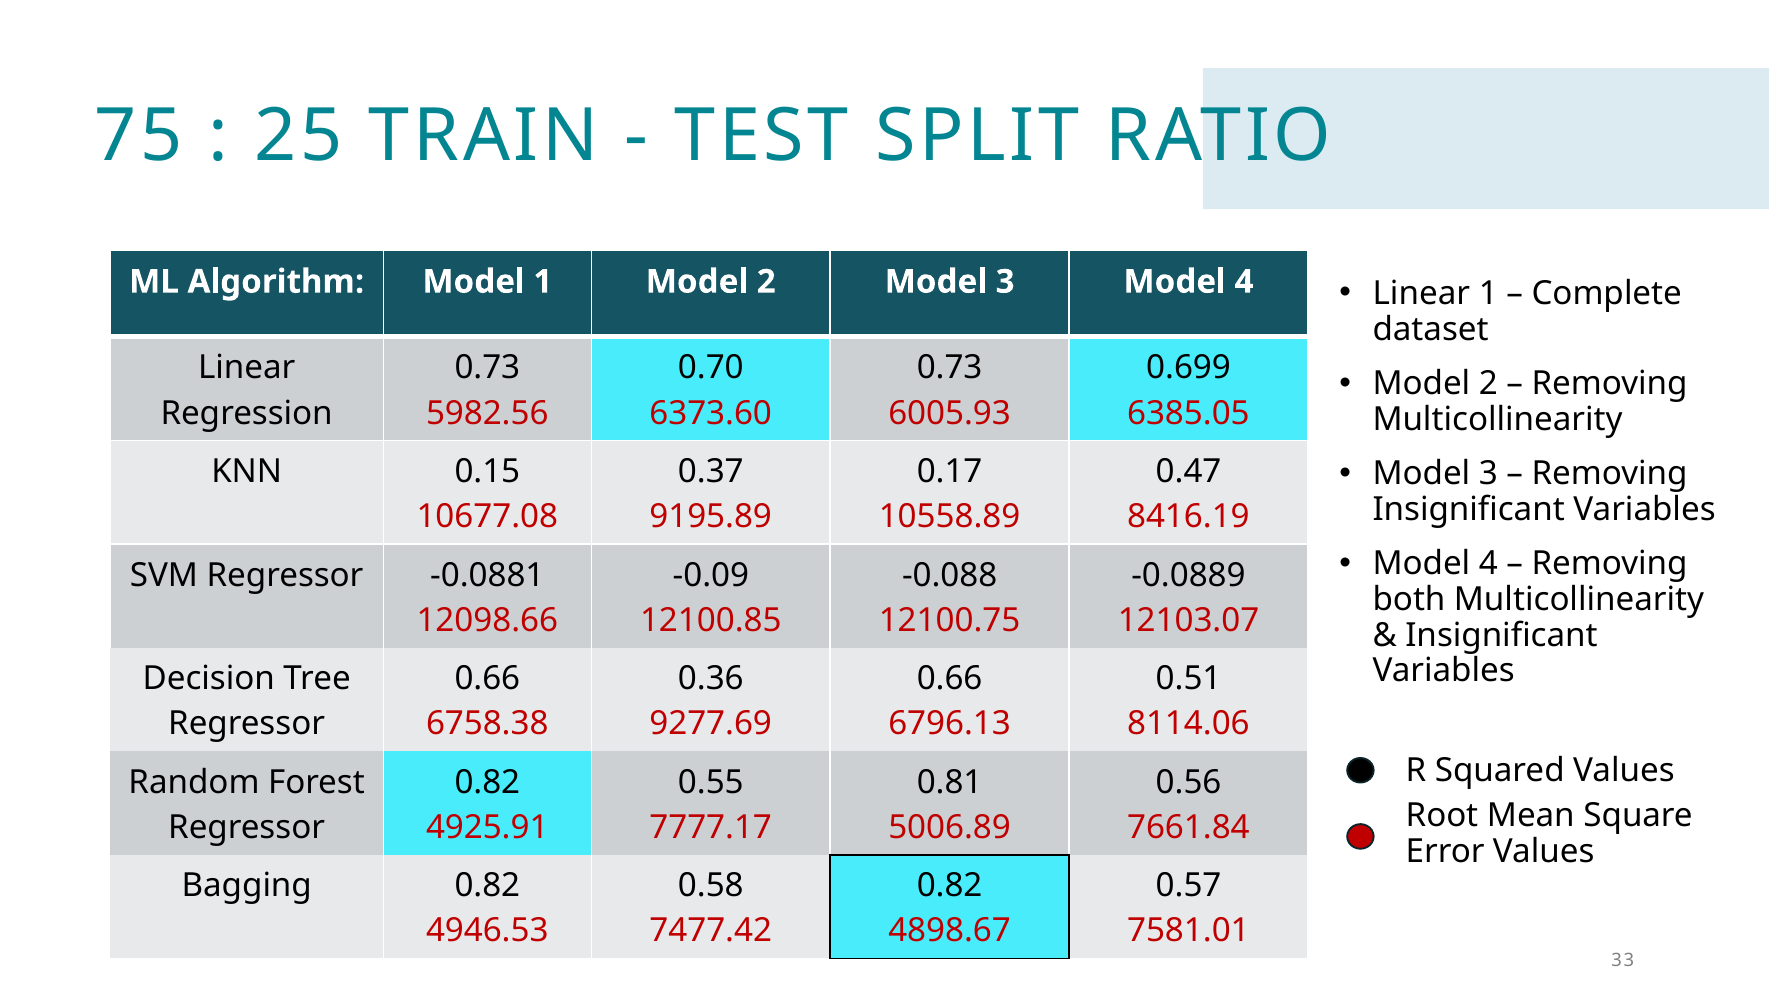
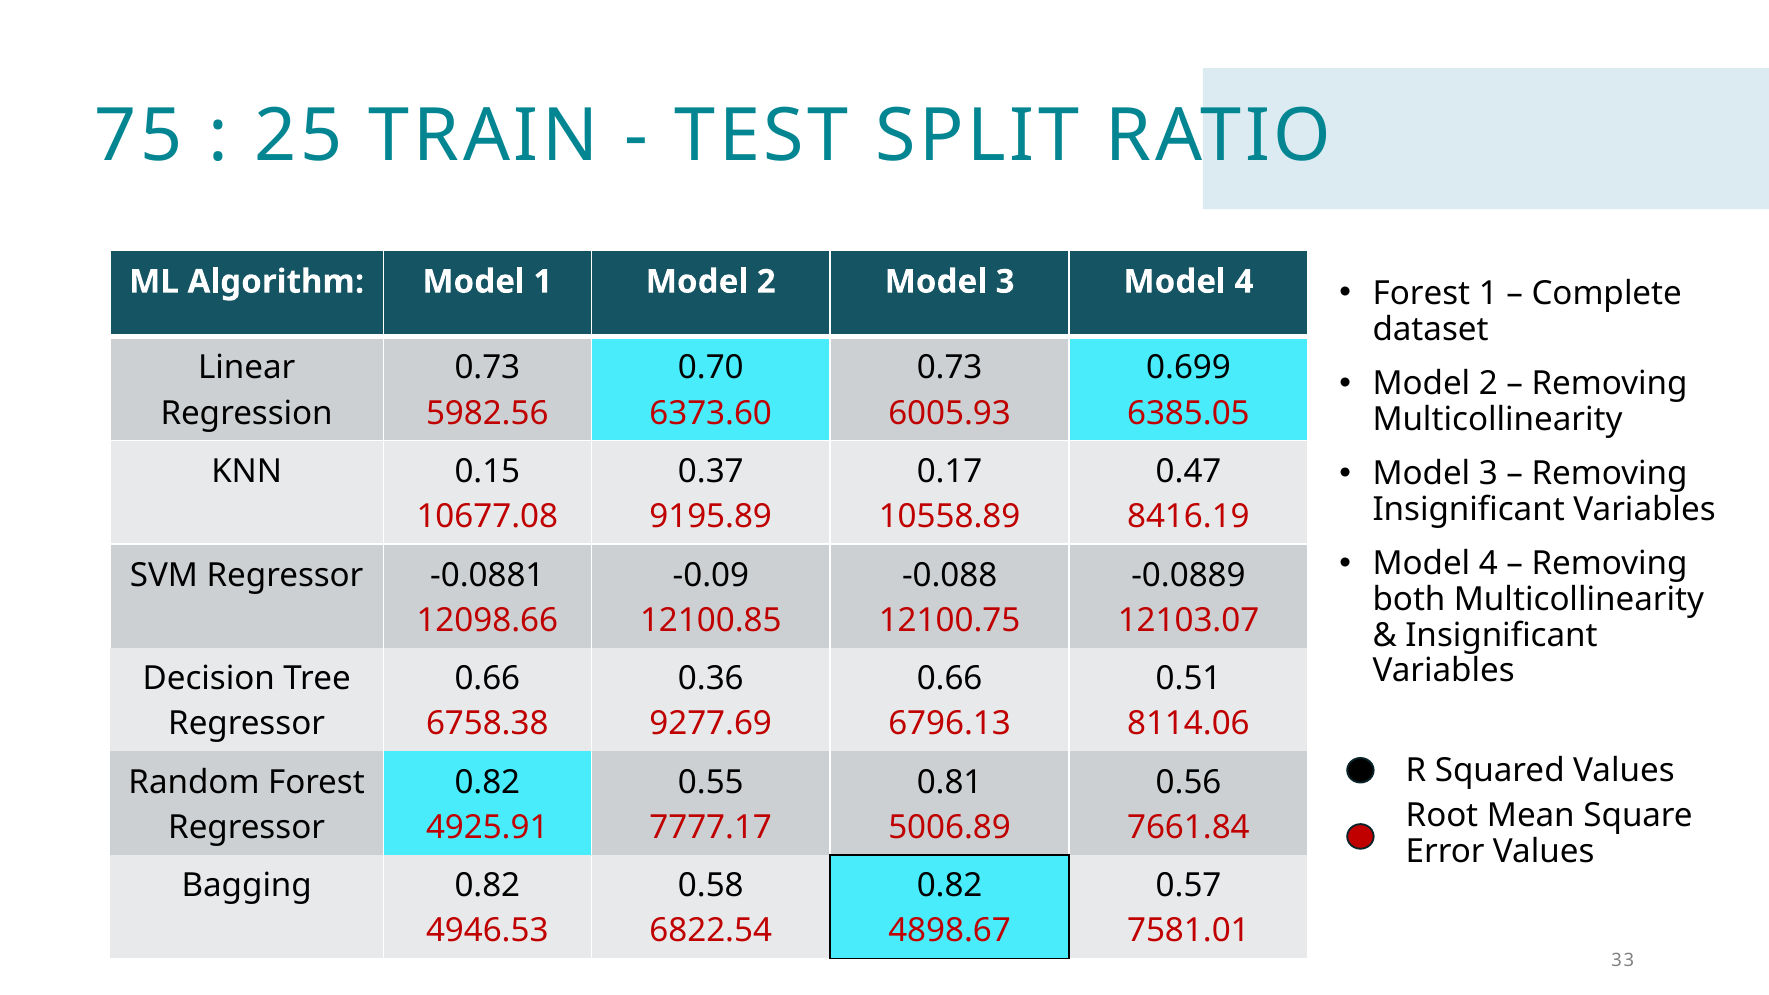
Linear: Linear -> Forest (1421, 293)
7477.42: 7477.42 -> 6822.54 (711, 931)
